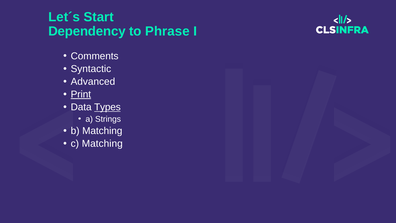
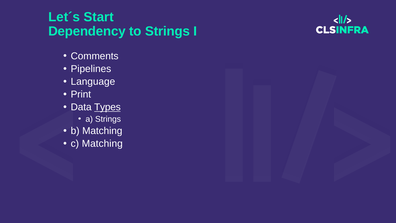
to Phrase: Phrase -> Strings (168, 31)
Syntactic: Syntactic -> Pipelines (91, 69)
Advanced: Advanced -> Language (93, 82)
Print underline: present -> none (81, 94)
